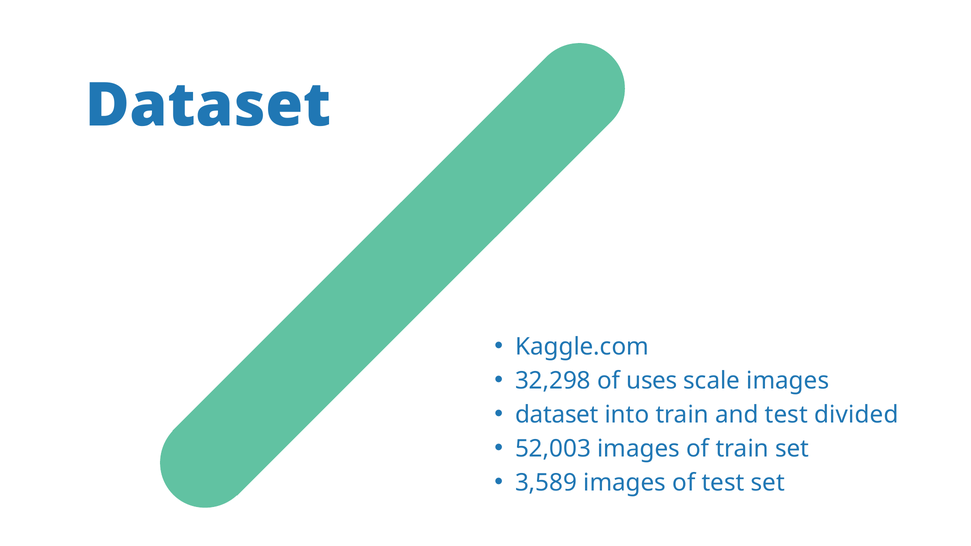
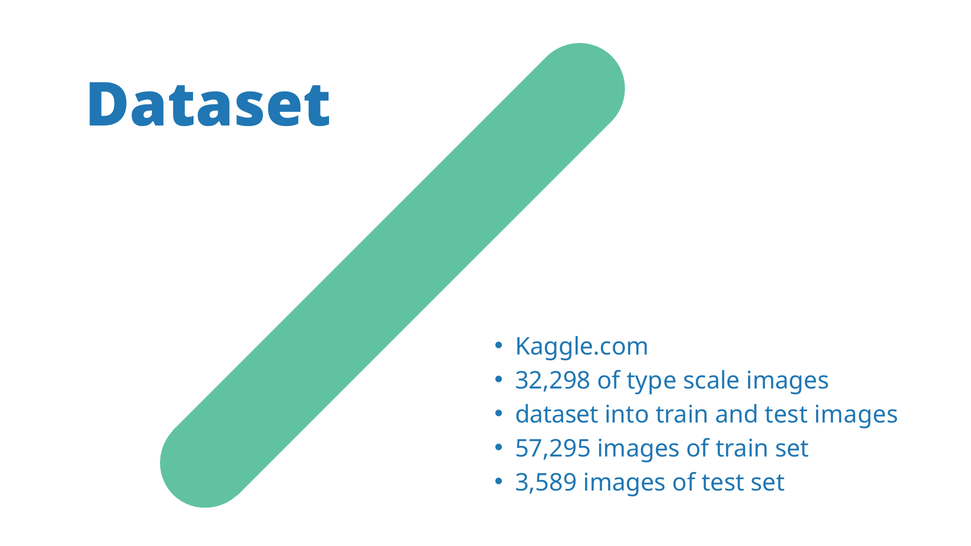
uses: uses -> type (652, 381)
test divided: divided -> images (856, 415)
52,003: 52,003 -> 57,295 (553, 449)
